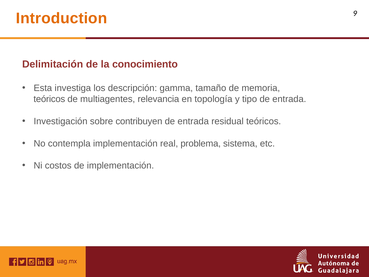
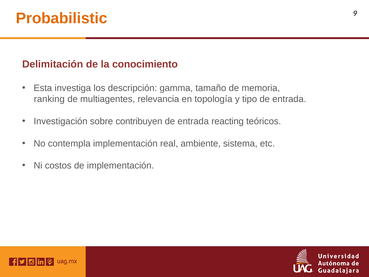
Introduction: Introduction -> Probabilistic (62, 18)
teóricos: teóricos -> ranking (49, 99)
residual: residual -> reacting (228, 121)
problema: problema -> ambiente (201, 143)
